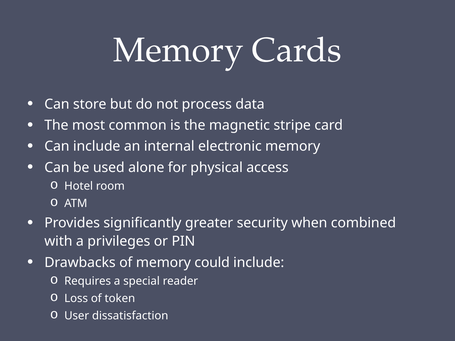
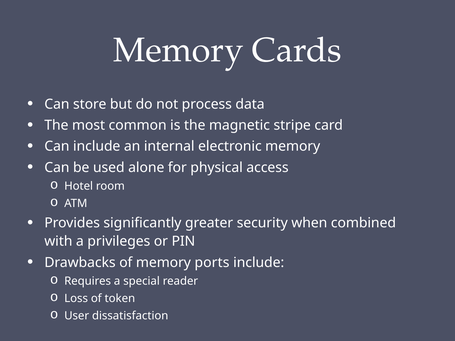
could: could -> ports (212, 263)
